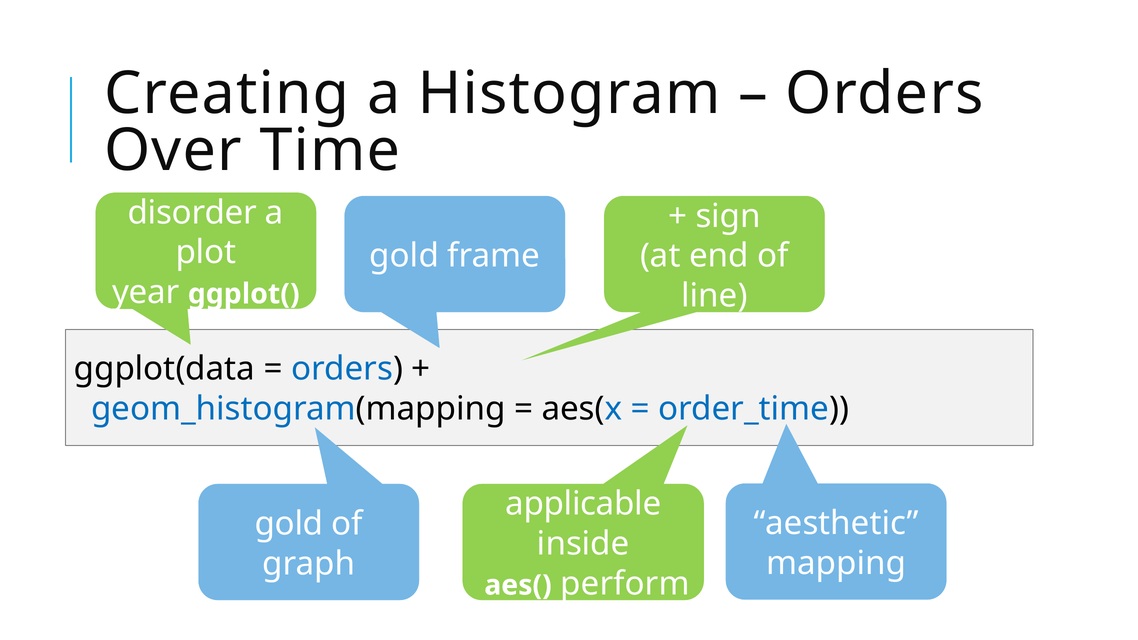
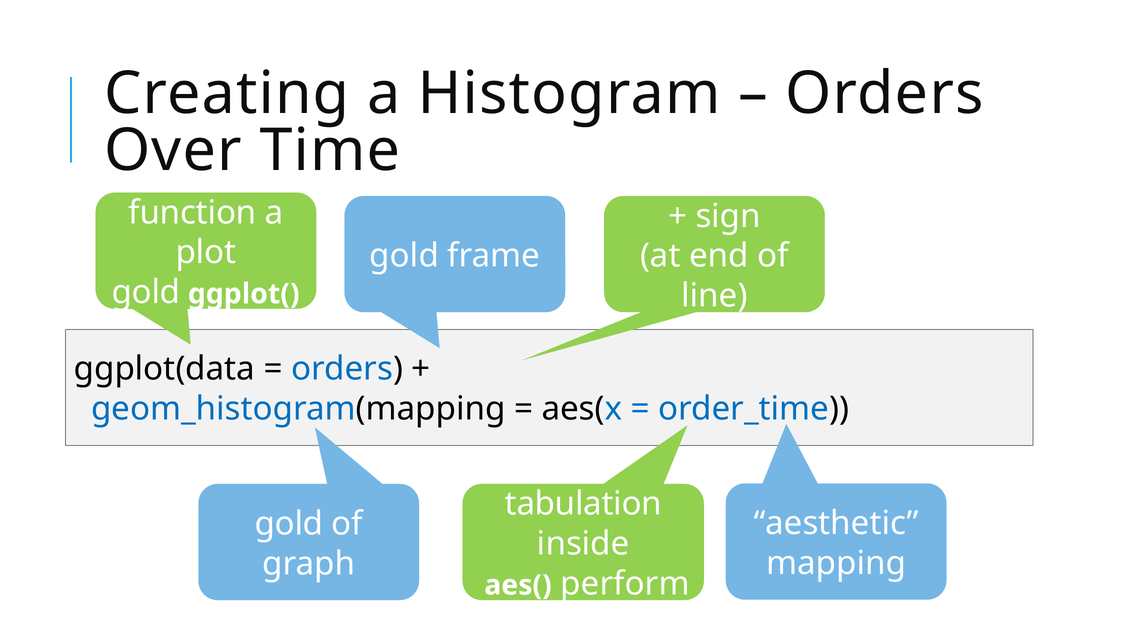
disorder: disorder -> function (192, 213)
year: year -> gold (146, 292)
applicable: applicable -> tabulation (583, 504)
